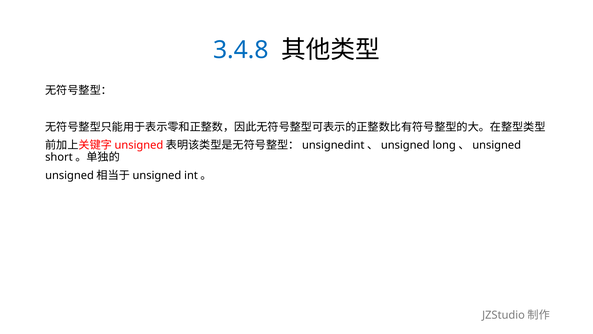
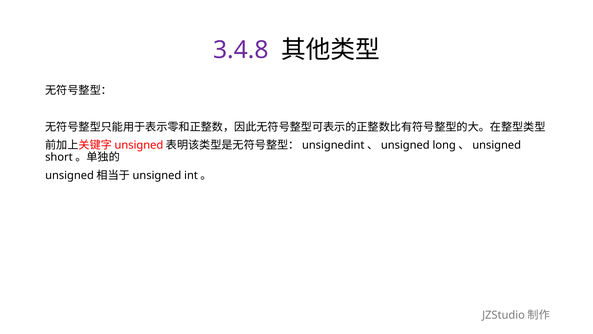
3.4.8 colour: blue -> purple (241, 50)
